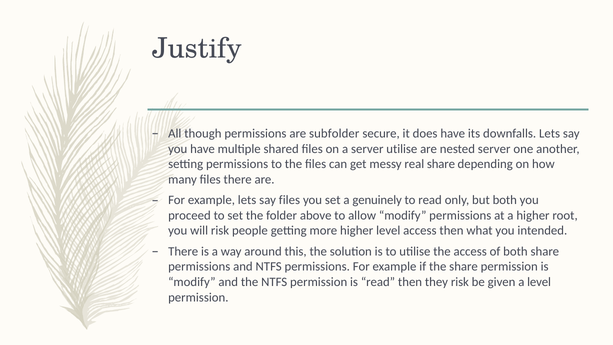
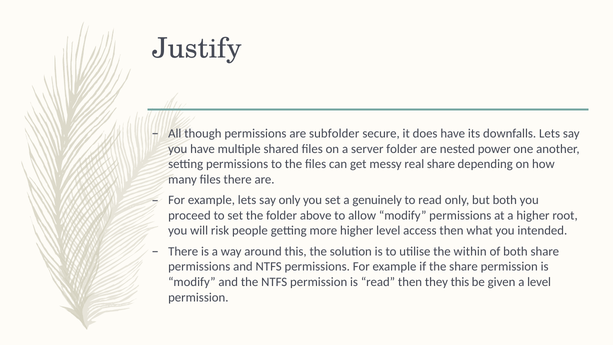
server utilise: utilise -> folder (402, 149)
nested server: server -> power (494, 149)
say files: files -> only (290, 200)
the access: access -> within (470, 251)
they risk: risk -> this (460, 282)
